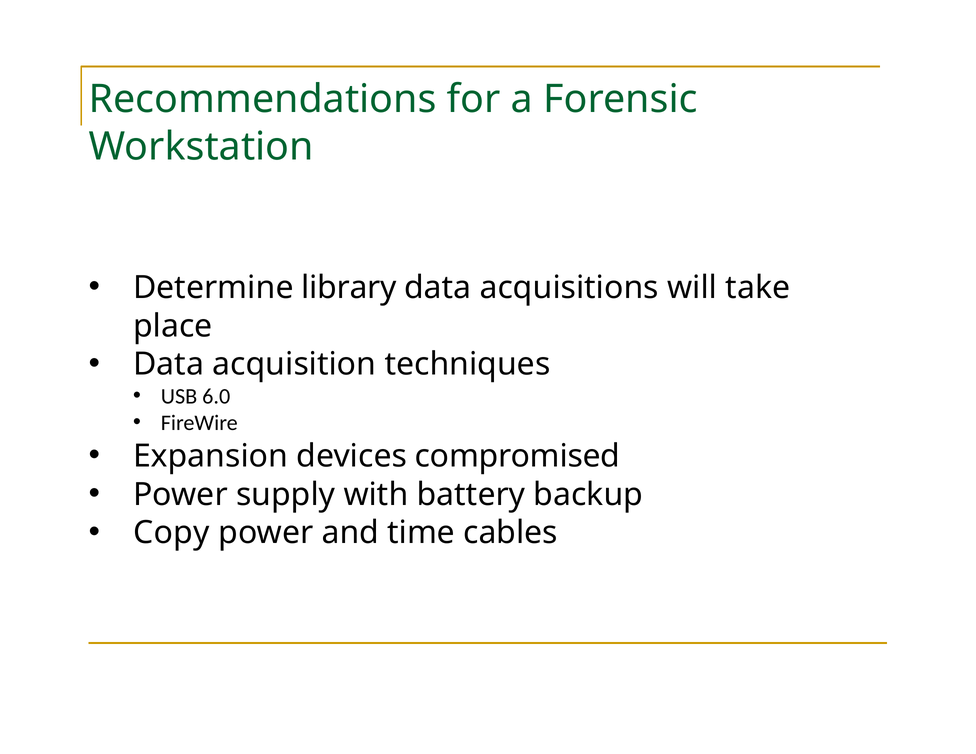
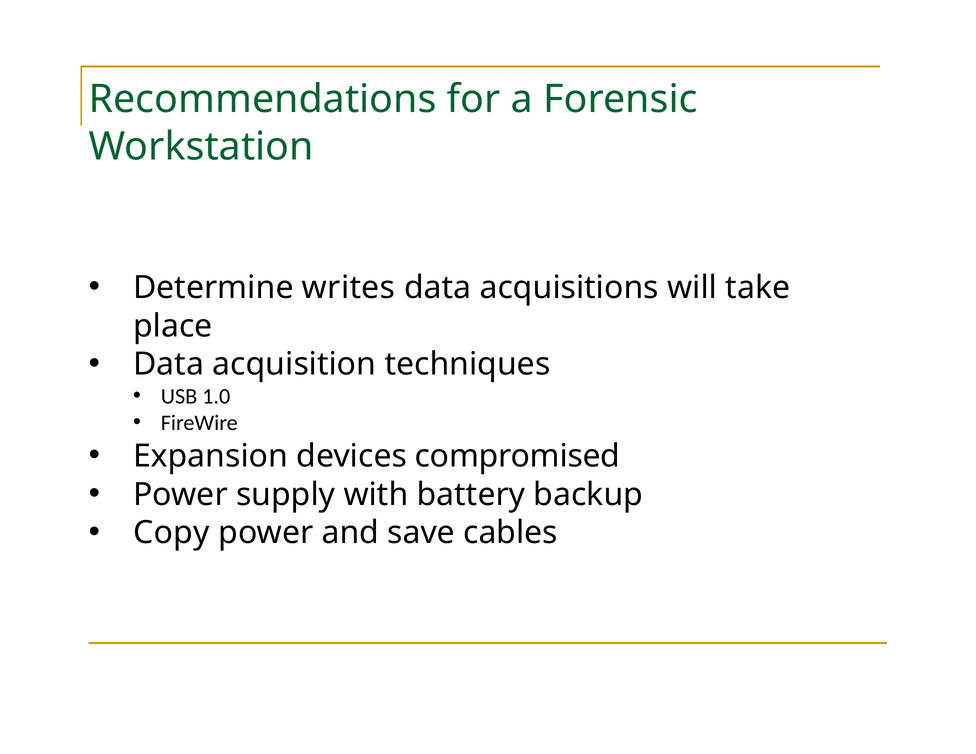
library: library -> writes (349, 288)
6.0: 6.0 -> 1.0 (216, 396)
time: time -> save (421, 533)
